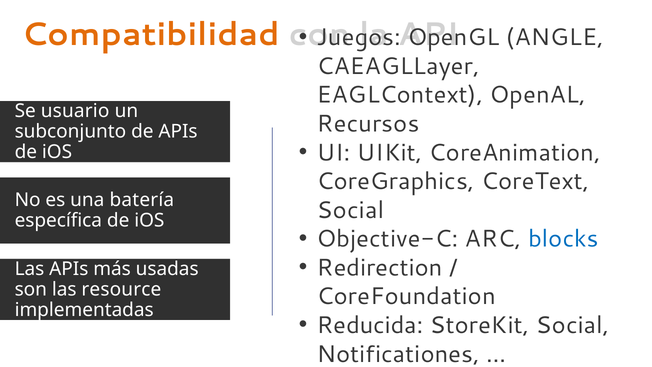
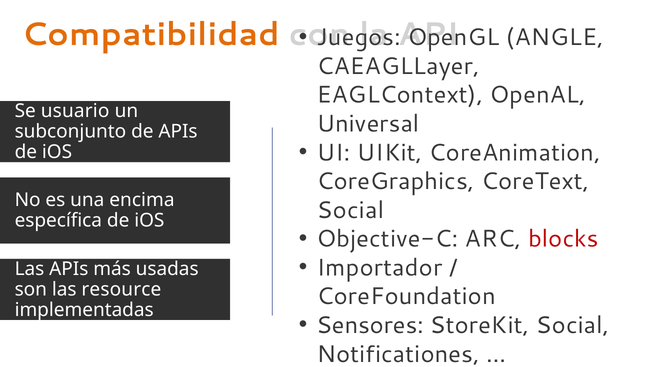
Recursos: Recursos -> Universal (368, 124)
batería: batería -> encima (142, 200)
blocks colour: blue -> red (563, 239)
Redirection: Redirection -> Importador (380, 268)
Reducida: Reducida -> Sensores (370, 325)
